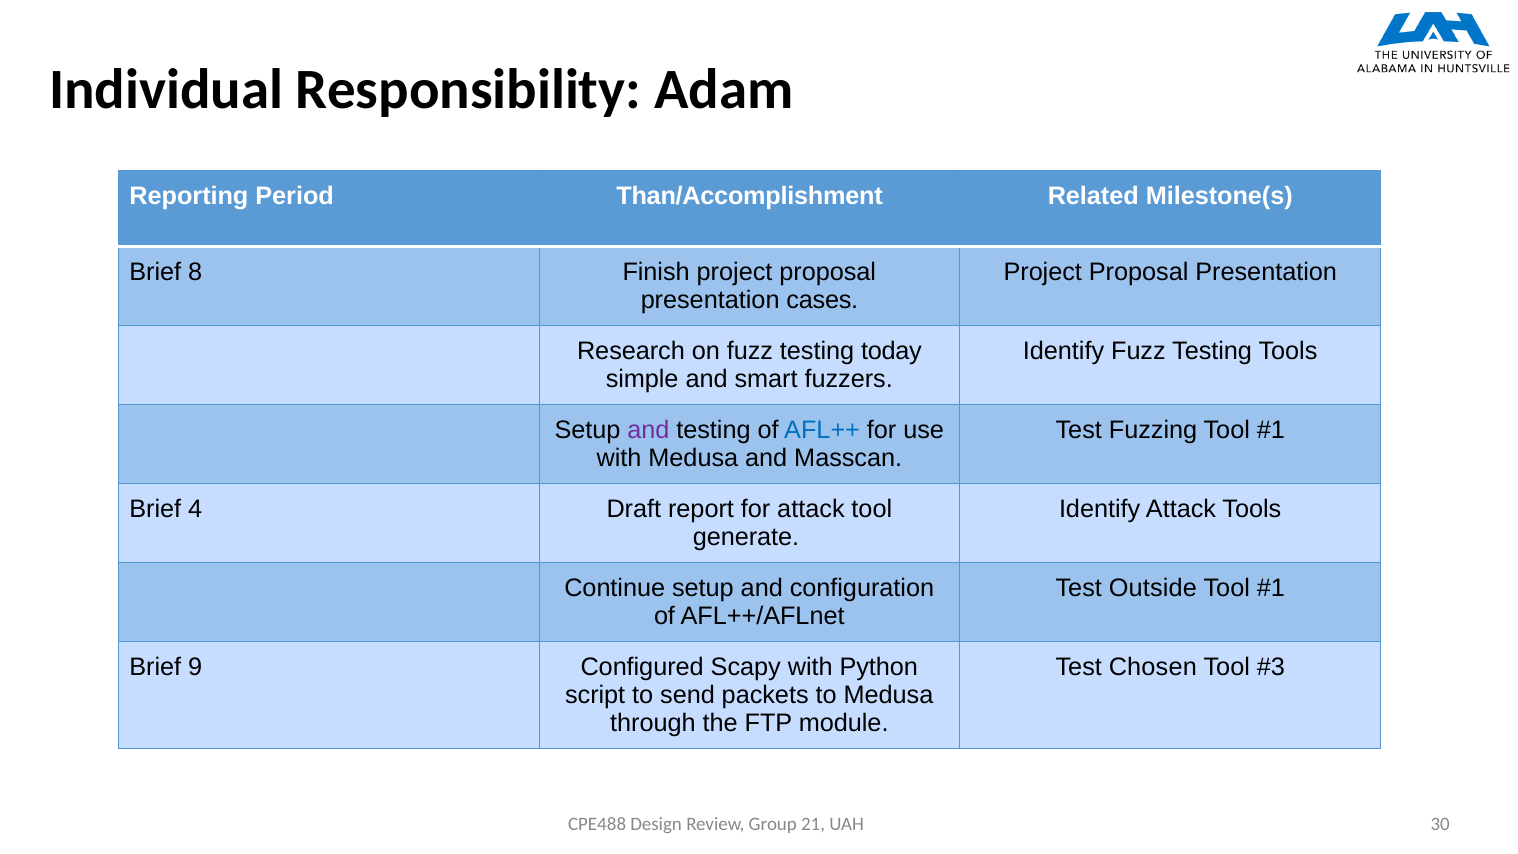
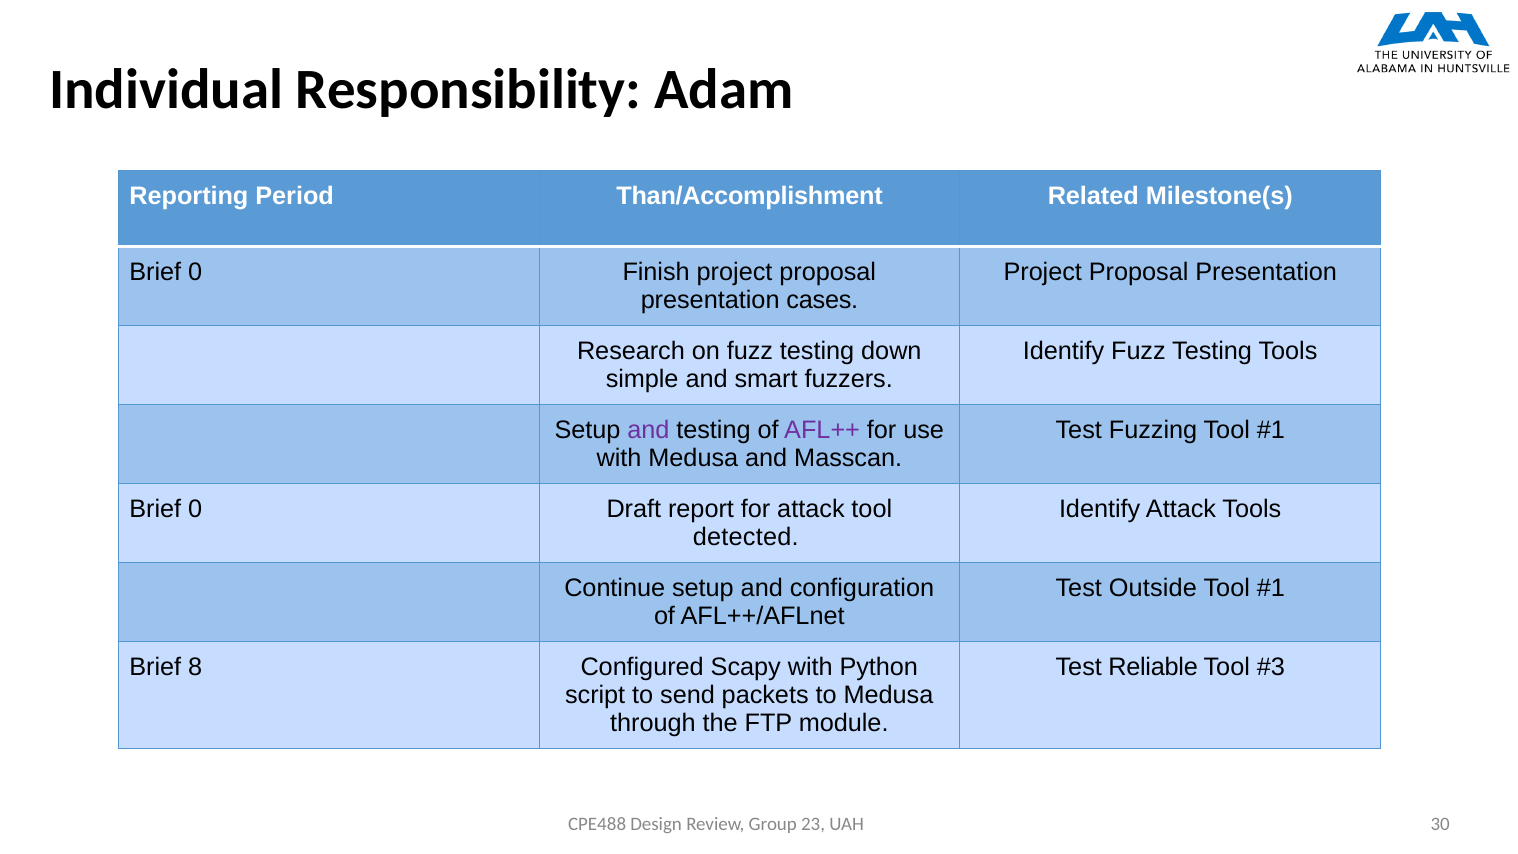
8: 8 -> 0 (195, 272)
today: today -> down (891, 351)
AFL++ colour: blue -> purple (822, 430)
4: 4 -> 0 (195, 509)
generate: generate -> detected (746, 537)
9: 9 -> 8 (195, 667)
Chosen: Chosen -> Reliable (1153, 667)
21: 21 -> 23 (813, 824)
